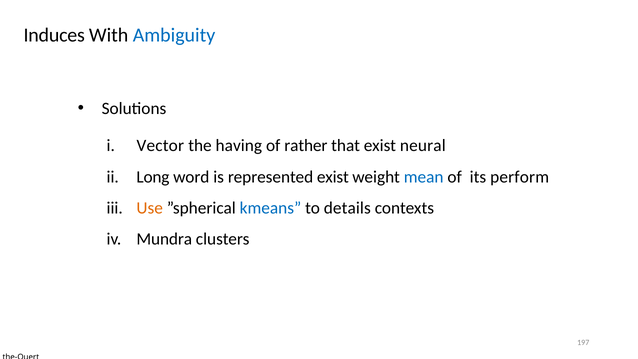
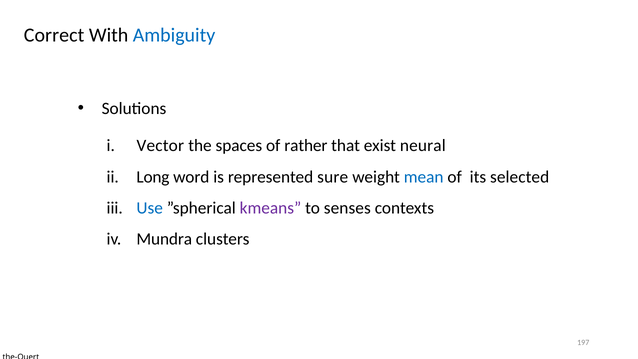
Induces: Induces -> Correct (54, 35)
having: having -> spaces (239, 146)
represented exist: exist -> sure (333, 177)
perform: perform -> selected (520, 177)
Use colour: orange -> blue (150, 208)
kmeans colour: blue -> purple (270, 208)
details: details -> senses (347, 208)
